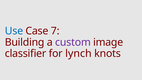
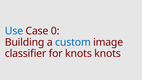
7: 7 -> 0 (55, 31)
custom colour: purple -> blue (73, 42)
for lynch: lynch -> knots (78, 53)
